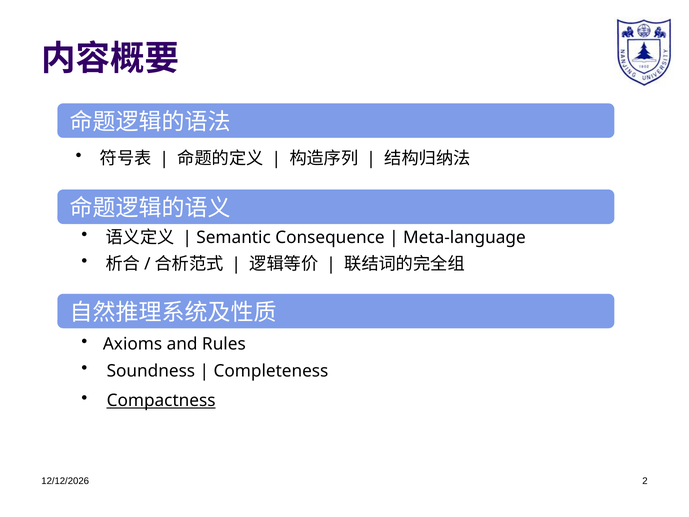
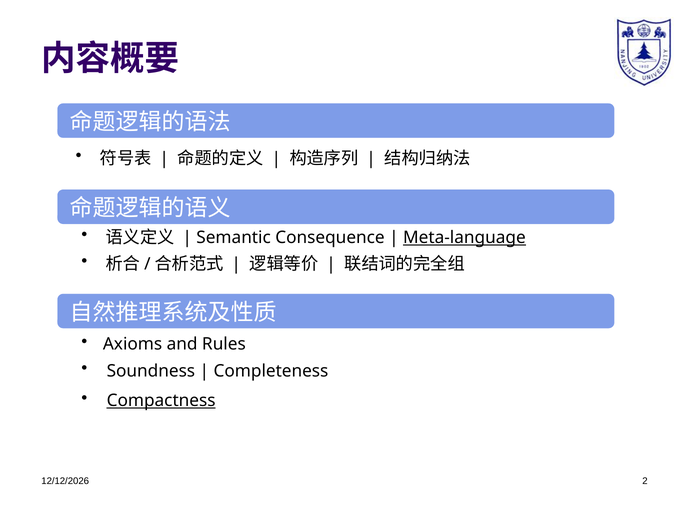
Meta-language underline: none -> present (464, 237)
